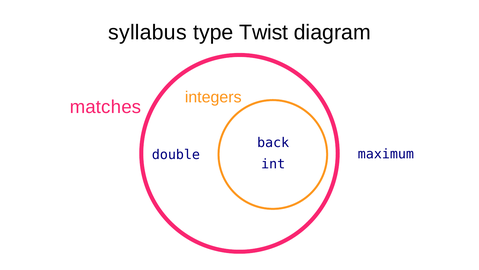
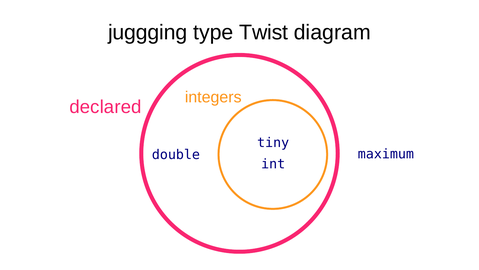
syllabus: syllabus -> juggging (148, 32)
matches: matches -> declared (105, 107)
back: back -> tiny (273, 142)
